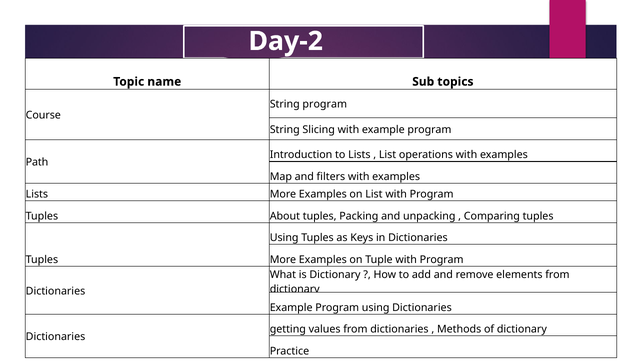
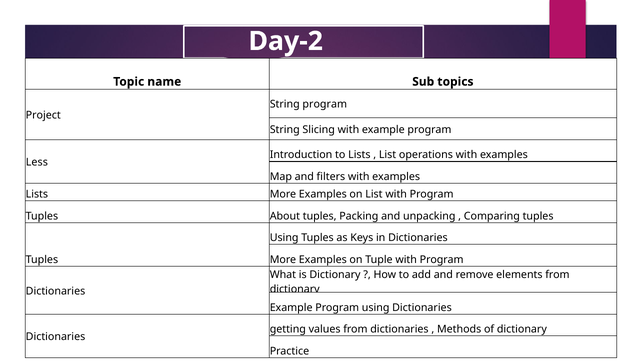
Course: Course -> Project (43, 115)
Path: Path -> Less (37, 162)
